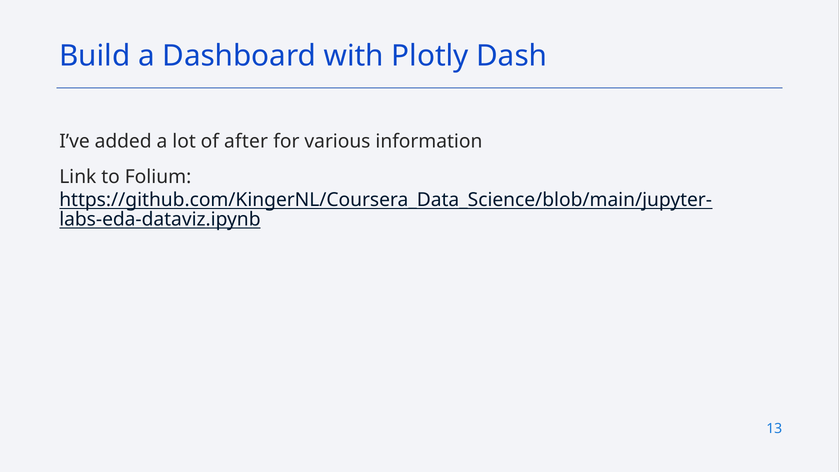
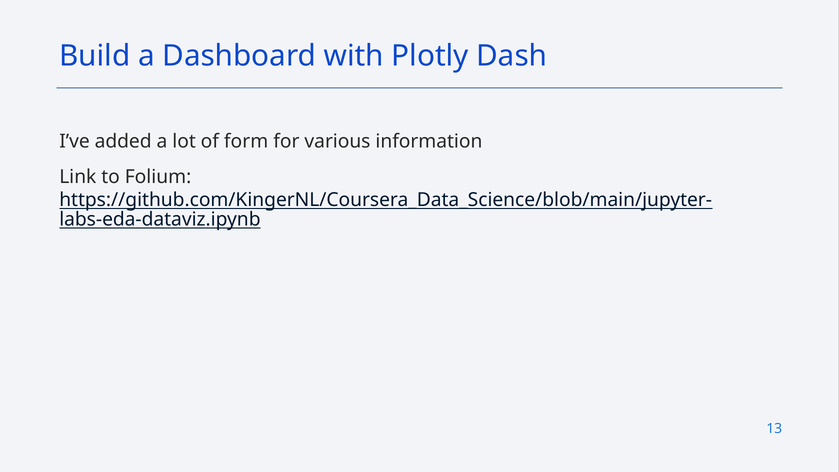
after: after -> form (246, 142)
